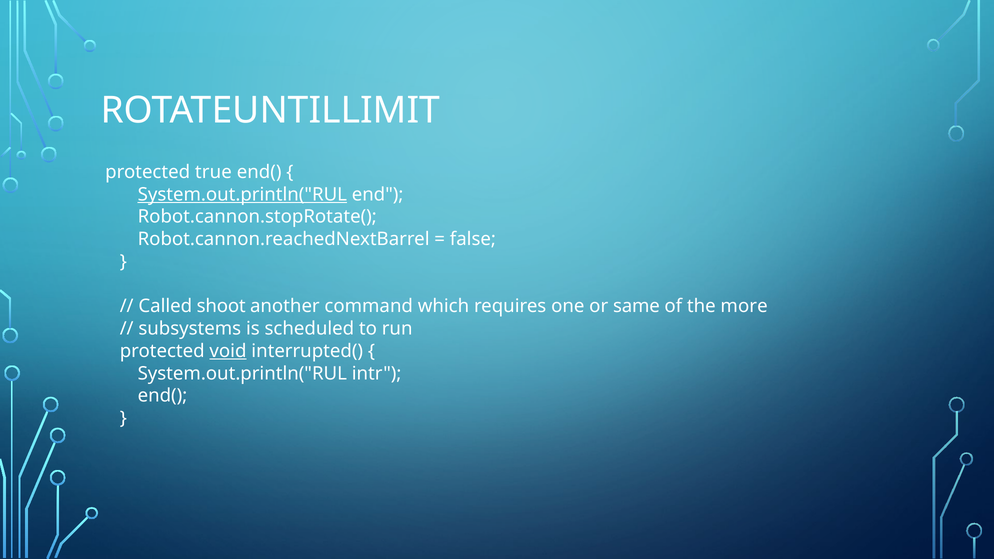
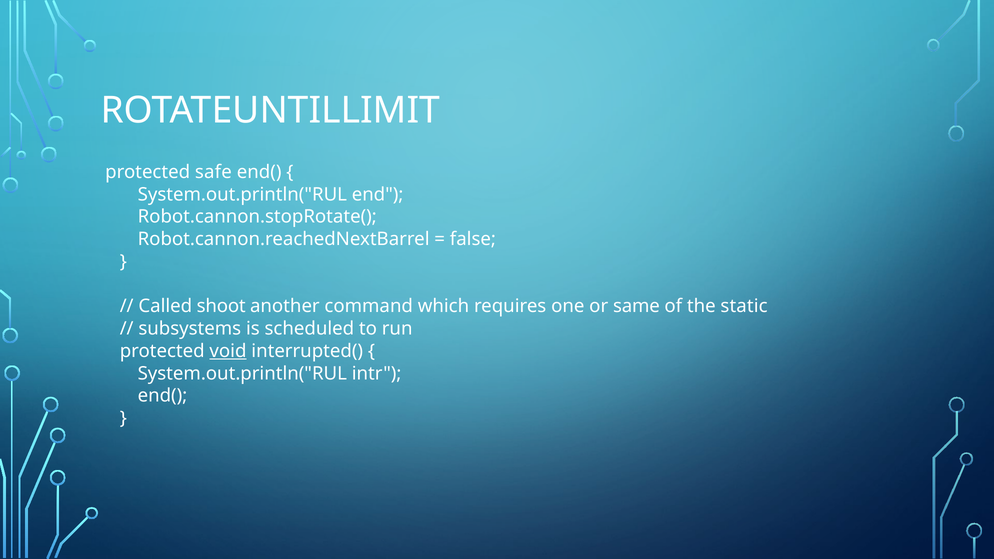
true: true -> safe (213, 172)
System.out.println("RUL underline: present -> none (242, 195)
more: more -> static (744, 306)
